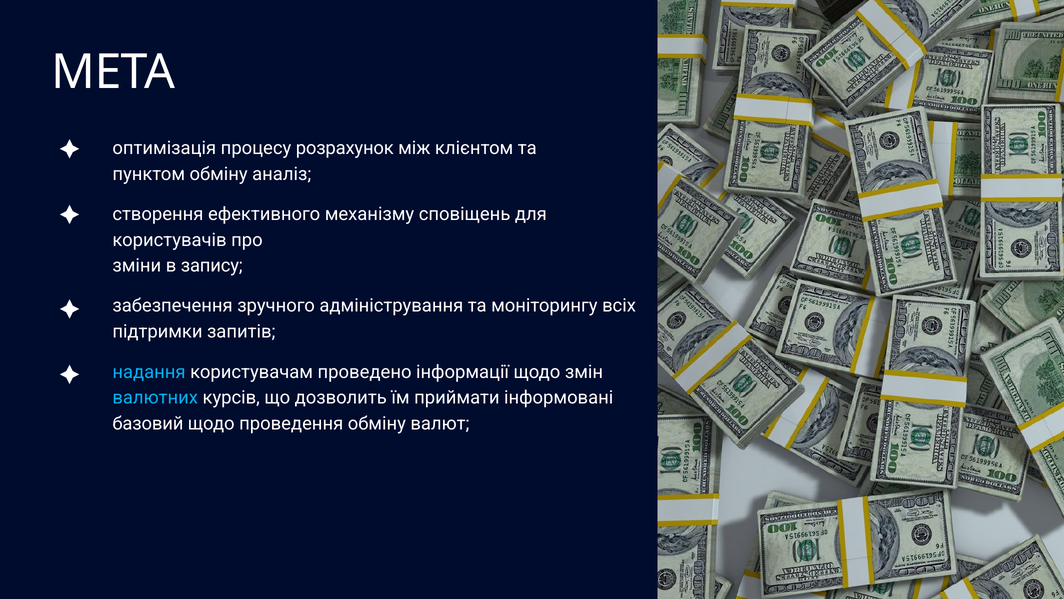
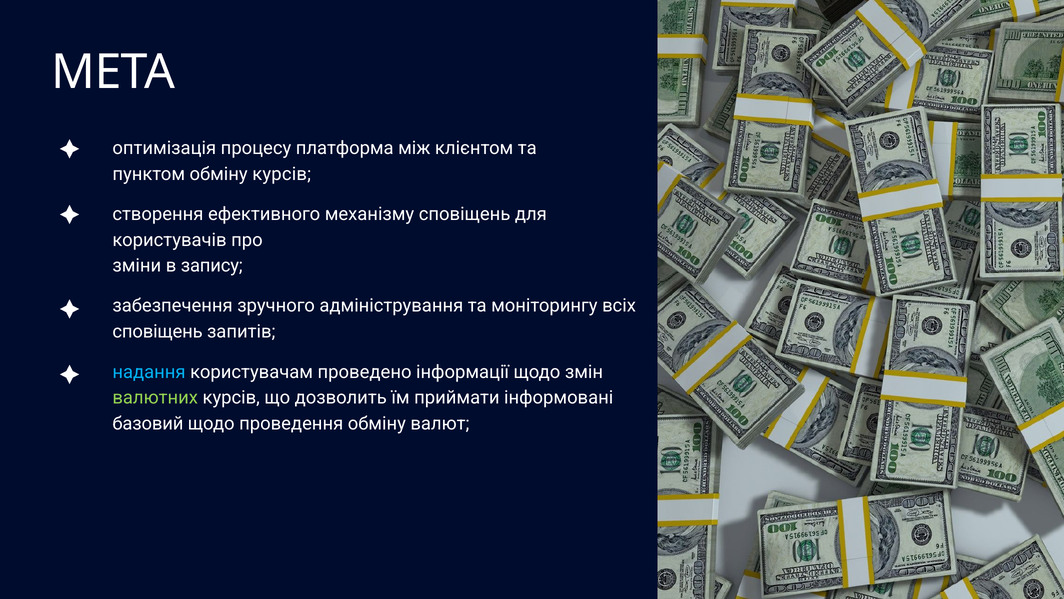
розрахунок: розрахунок -> платформа (345, 148)
обміну аналіз: аналіз -> курсів (282, 174)
підтримки: підтримки -> сповіщень (158, 331)
валютних colour: light blue -> light green (155, 397)
